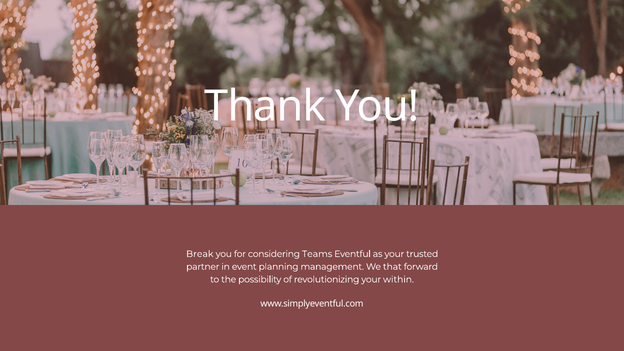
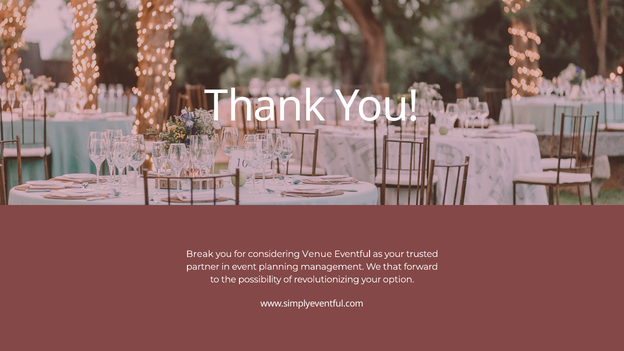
Teams: Teams -> Venue (317, 254)
within: within -> option (398, 279)
